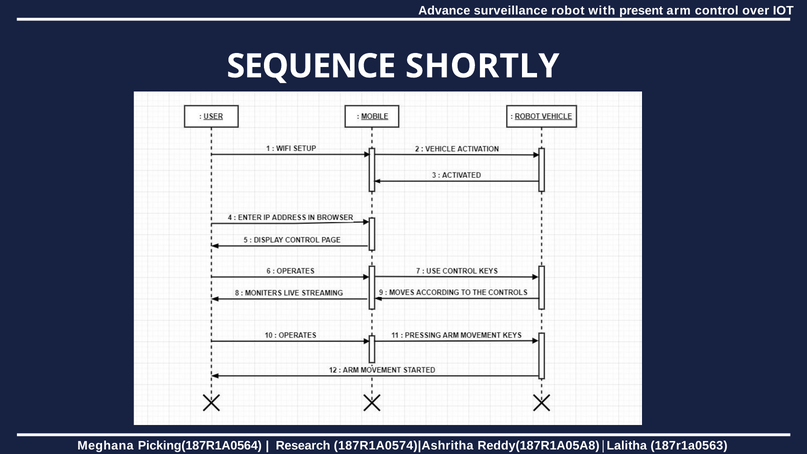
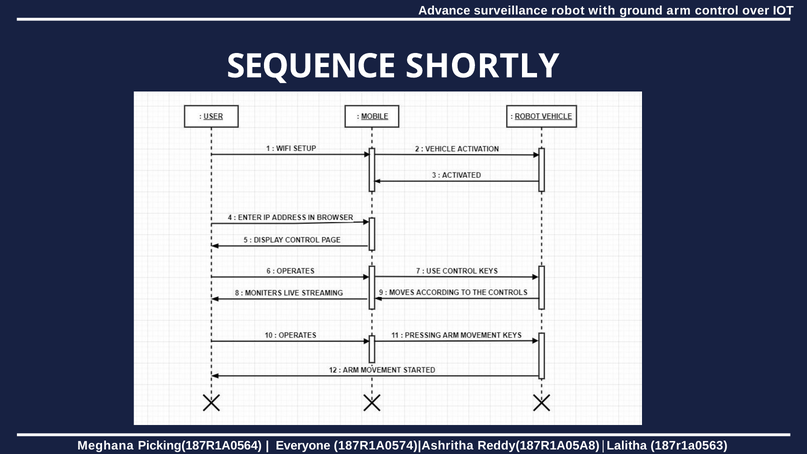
present: present -> ground (641, 11)
Research: Research -> Everyone (303, 446)
